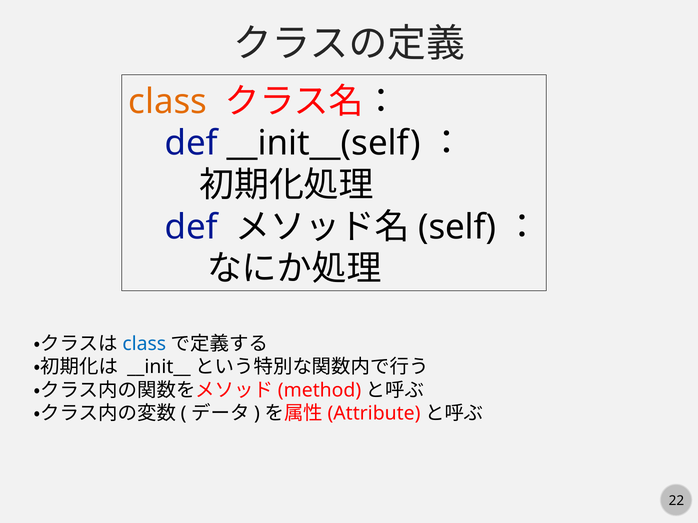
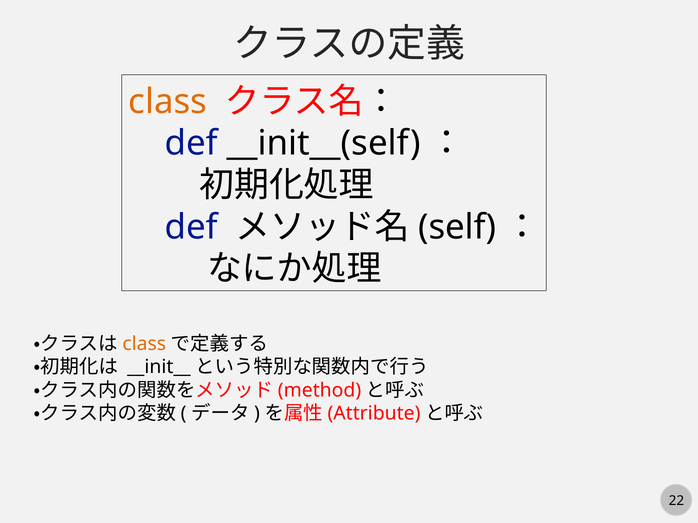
class colour: blue -> orange (144, 344)
